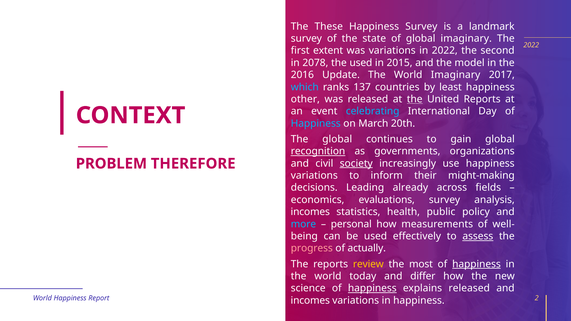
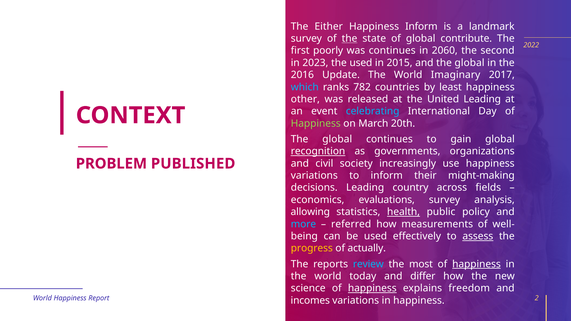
These: These -> Either (329, 26)
Happiness Survey: Survey -> Inform (421, 26)
the underline: none -> present (350, 39)
global imaginary: imaginary -> contribute (466, 39)
extent: extent -> poorly (328, 51)
was variations: variations -> continues (392, 51)
in 2022: 2022 -> 2060 (445, 51)
2078: 2078 -> 2023 (315, 63)
and the model: model -> global (470, 63)
137: 137 -> 782 (362, 87)
the underline: present -> none (415, 99)
United Reports: Reports -> Leading (482, 99)
Happiness colour: light blue -> light green (316, 123)
society underline: present -> none (356, 163)
THEREFORE: THEREFORE -> PUBLISHED (193, 164)
already: already -> country (410, 188)
incomes: incomes -> allowing (310, 212)
health underline: none -> present (404, 212)
personal: personal -> referred (351, 224)
progress colour: pink -> yellow (312, 248)
review colour: yellow -> light blue (368, 264)
explains released: released -> freedom (469, 288)
